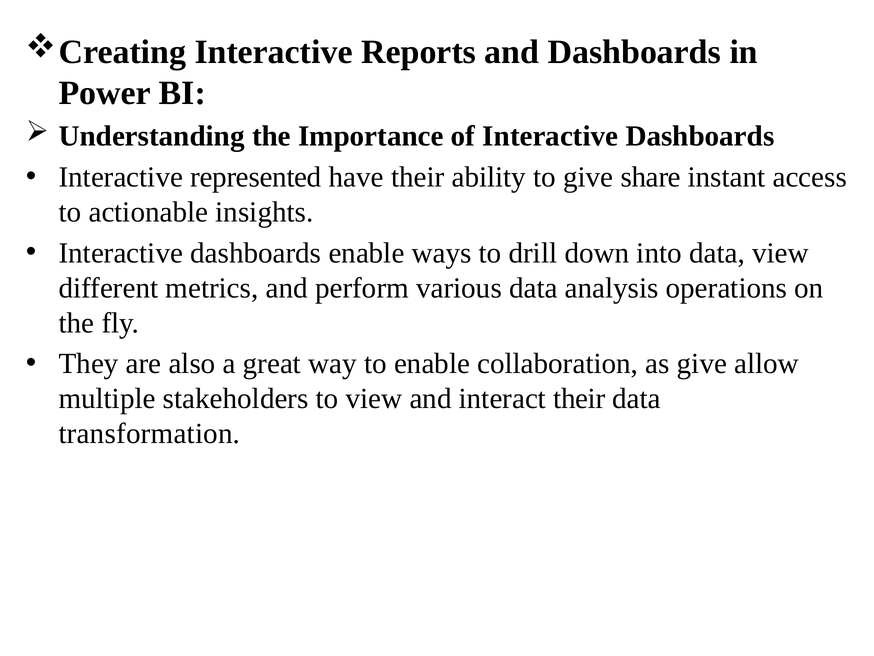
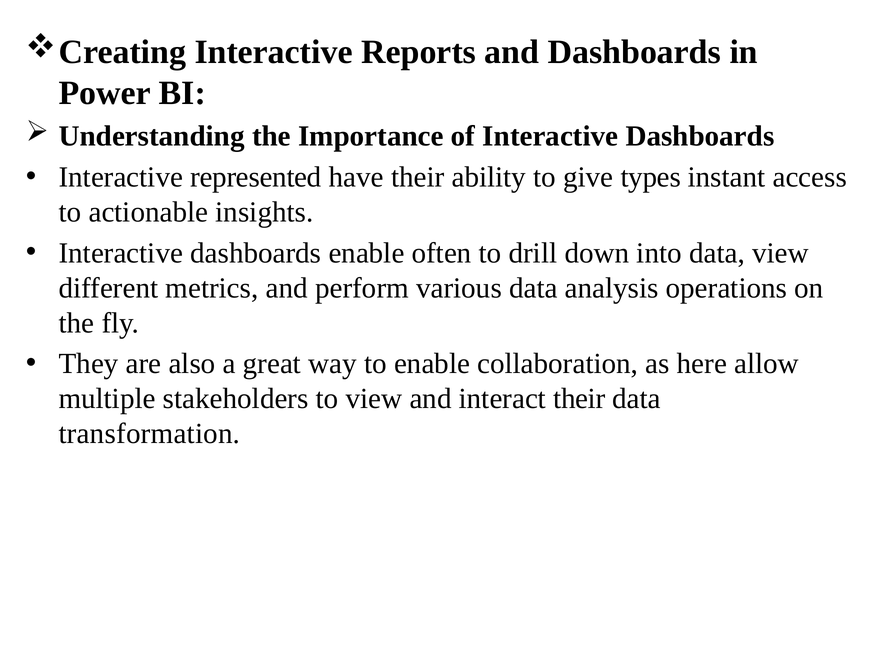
share: share -> types (651, 177)
ways: ways -> often (442, 253)
as give: give -> here (702, 363)
